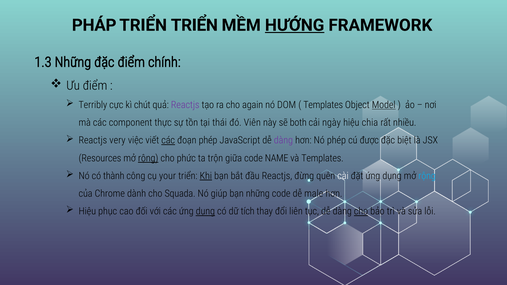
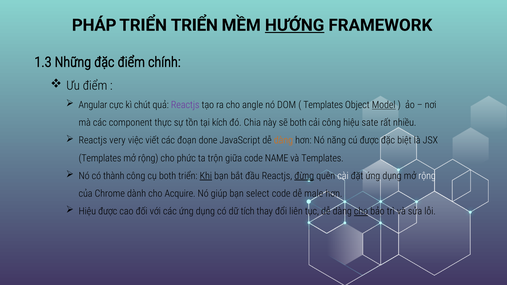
Terribly: Terribly -> Angular (93, 105)
again: again -> angle (253, 105)
thái: thái -> kích (220, 123)
Viên: Viên -> Chia (252, 123)
cải ngày: ngày -> công (332, 123)
chia: chia -> sate (370, 123)
các underline: present -> none (168, 141)
đoạn phép: phép -> done (208, 141)
dàng colour: purple -> orange (283, 141)
Nó phép: phép -> năng (336, 141)
Resources: Resources -> Templates (100, 158)
rộng underline: present -> none (148, 158)
cụ your: your -> both (168, 176)
đừng underline: none -> present (304, 176)
rộng colour: light blue -> white (427, 176)
Squada: Squada -> Acquire (180, 194)
bạn những: những -> select (258, 194)
Hiệu phục: phục -> được (108, 211)
dụng underline: present -> none (205, 211)
